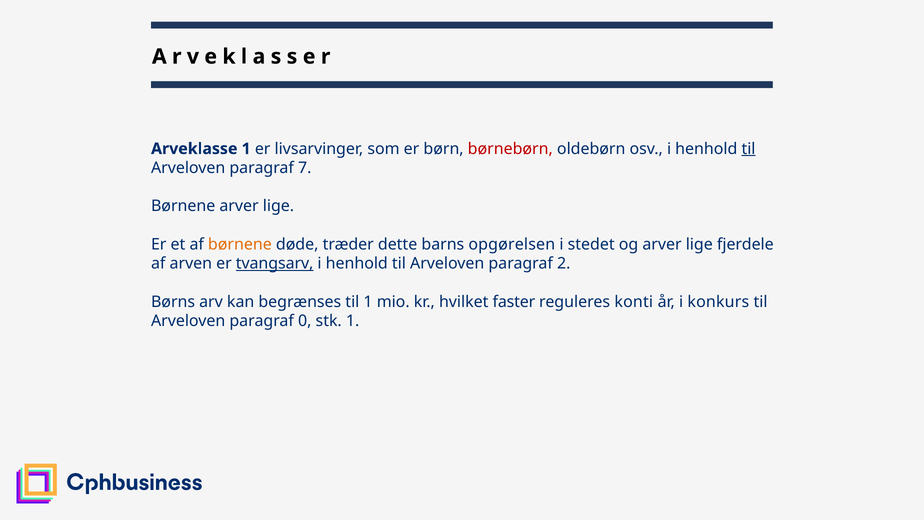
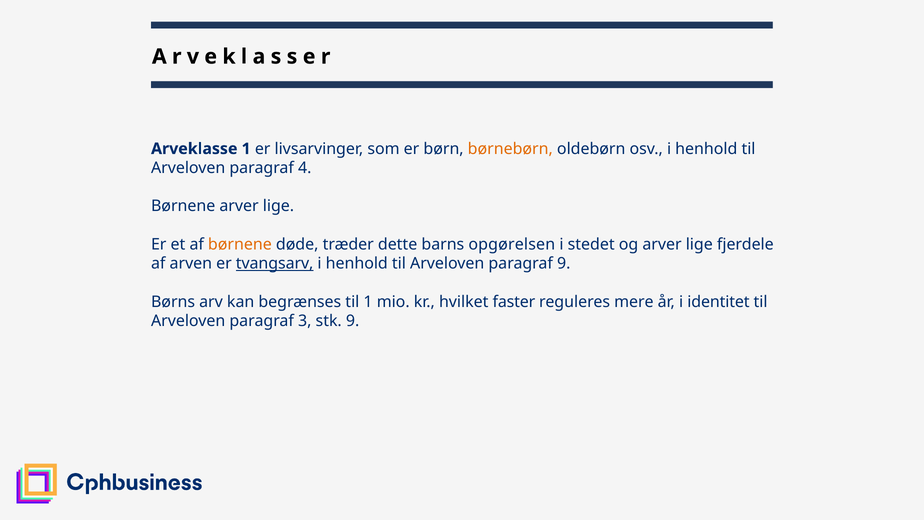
børnebørn colour: red -> orange (510, 149)
til underline: present -> none (749, 149)
7: 7 -> 4 (305, 168)
paragraf 2: 2 -> 9 (564, 263)
konti: konti -> mere (634, 302)
konkurs: konkurs -> identitet (718, 302)
0: 0 -> 3 (305, 321)
stk 1: 1 -> 9 (353, 321)
